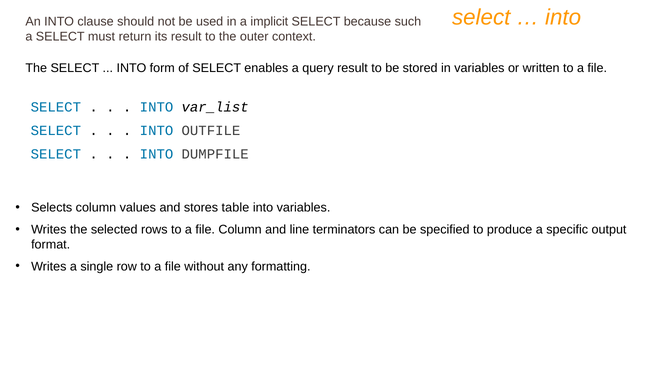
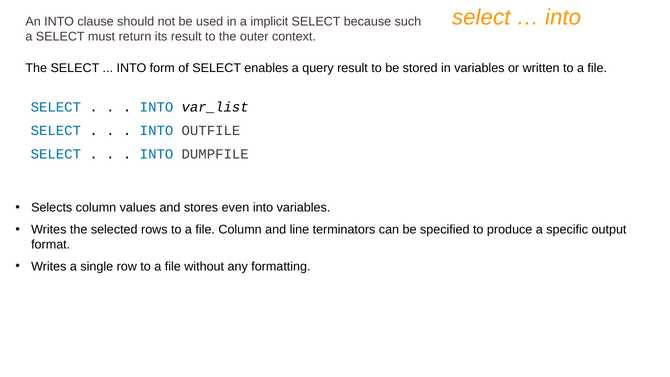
table: table -> even (235, 208)
